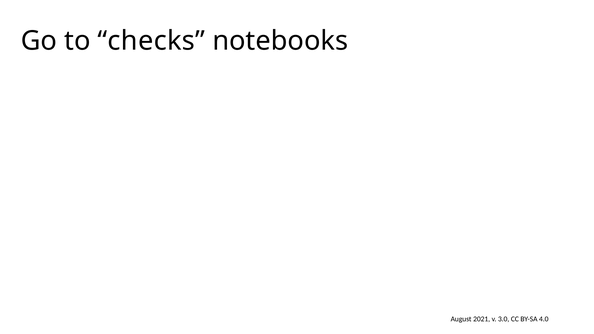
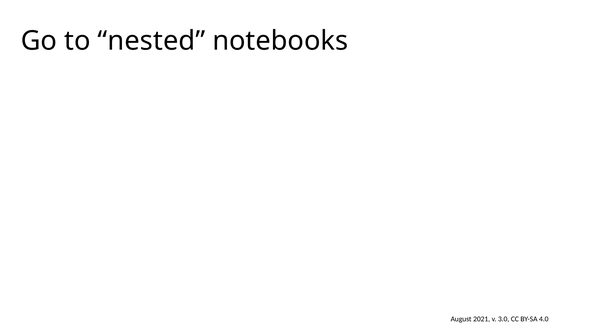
checks: checks -> nested (151, 41)
